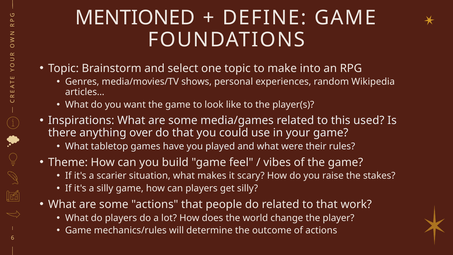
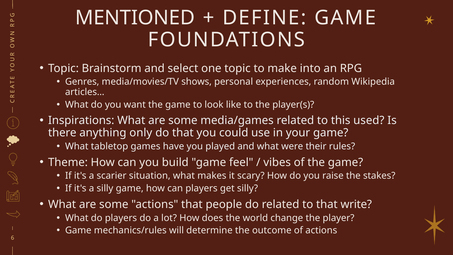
over: over -> only (141, 133)
work: work -> write (356, 204)
